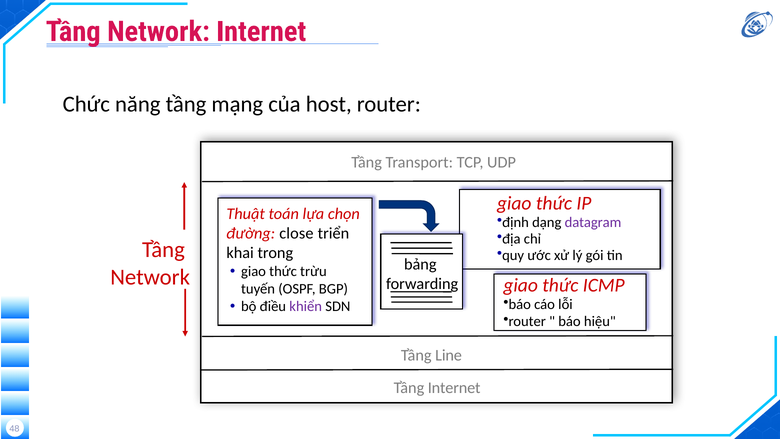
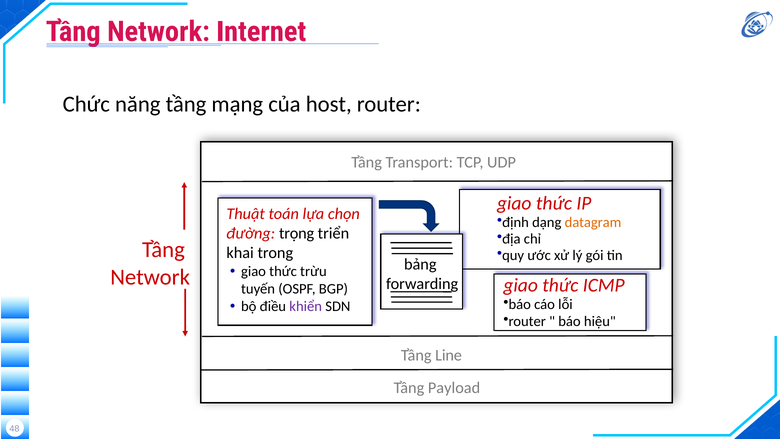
datagram colour: purple -> orange (593, 222)
close: close -> trọng (297, 233)
Tầng Internet: Internet -> Payload (454, 388)
